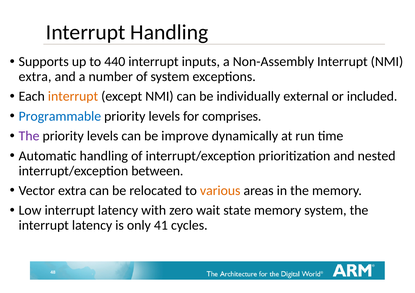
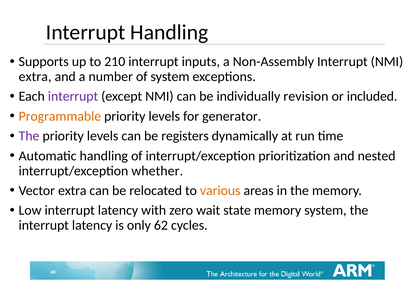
440: 440 -> 210 (115, 62)
interrupt colour: orange -> purple (73, 97)
external: external -> revision (306, 97)
Programmable colour: blue -> orange (60, 116)
comprises: comprises -> generator (232, 116)
improve: improve -> registers (185, 136)
between: between -> whether (157, 171)
41: 41 -> 62 (161, 226)
